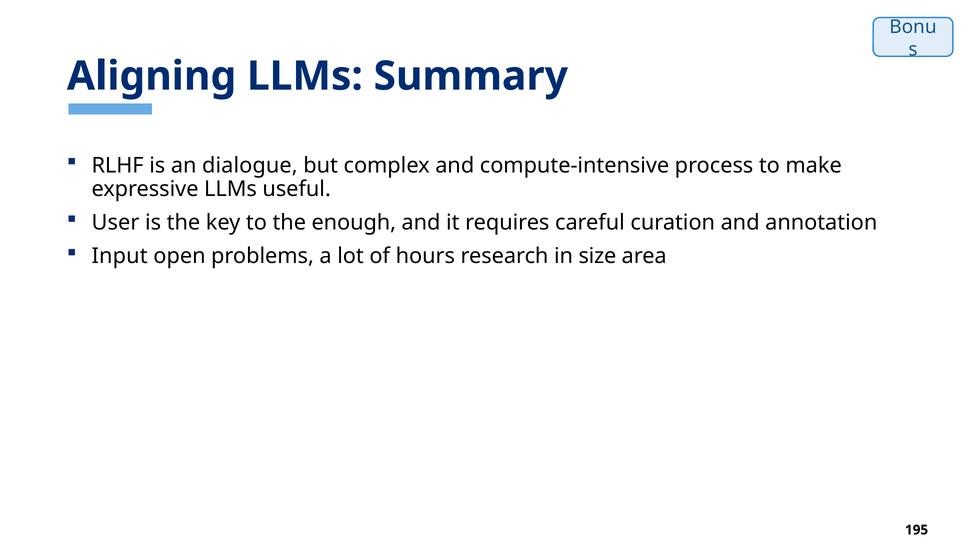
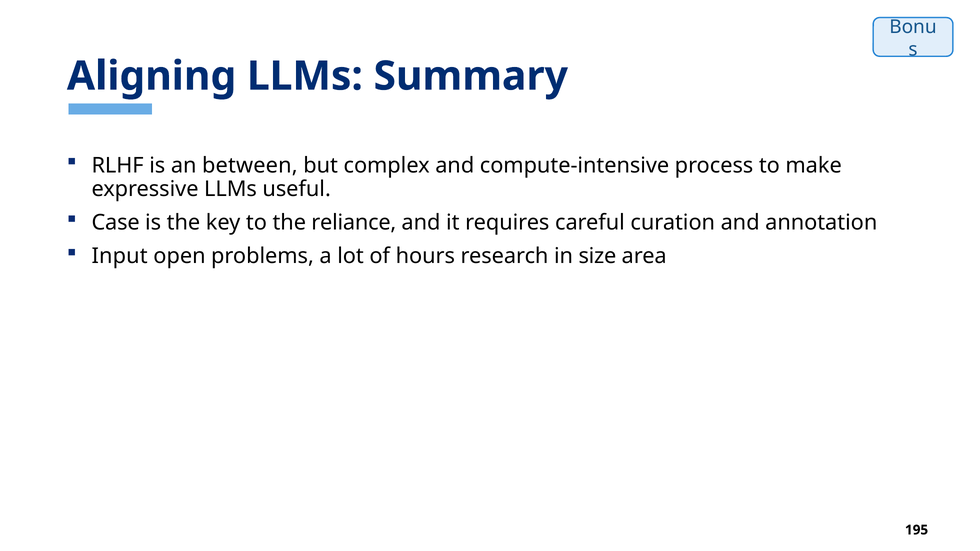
dialogue: dialogue -> between (250, 165)
User: User -> Case (116, 223)
enough: enough -> reliance (354, 223)
